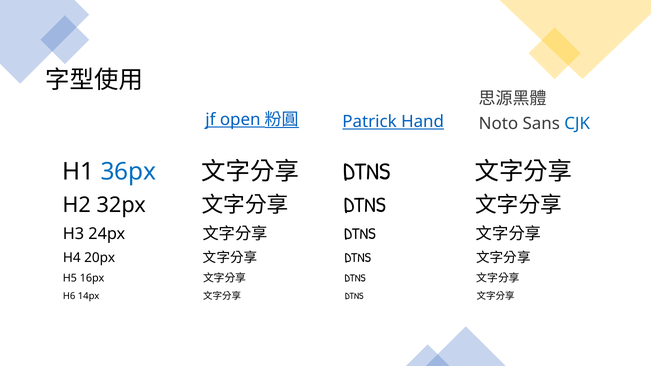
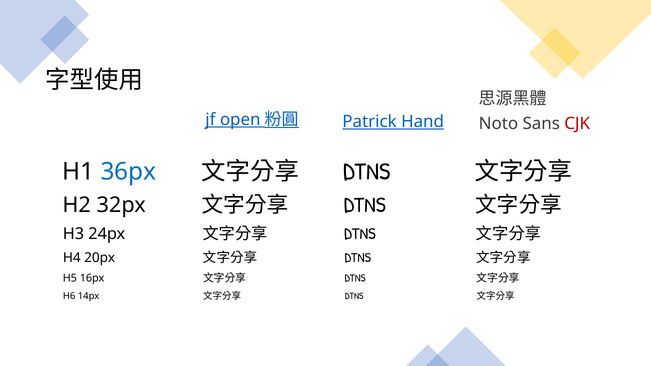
CJK colour: blue -> red (577, 124)
